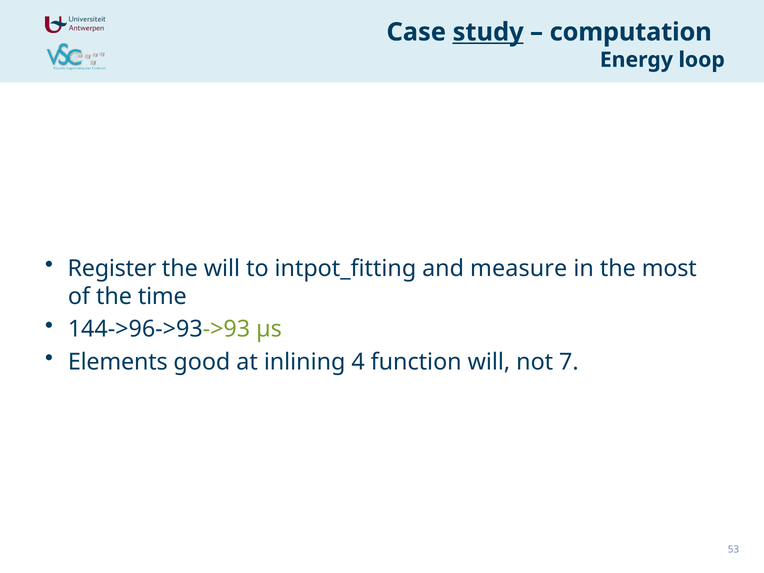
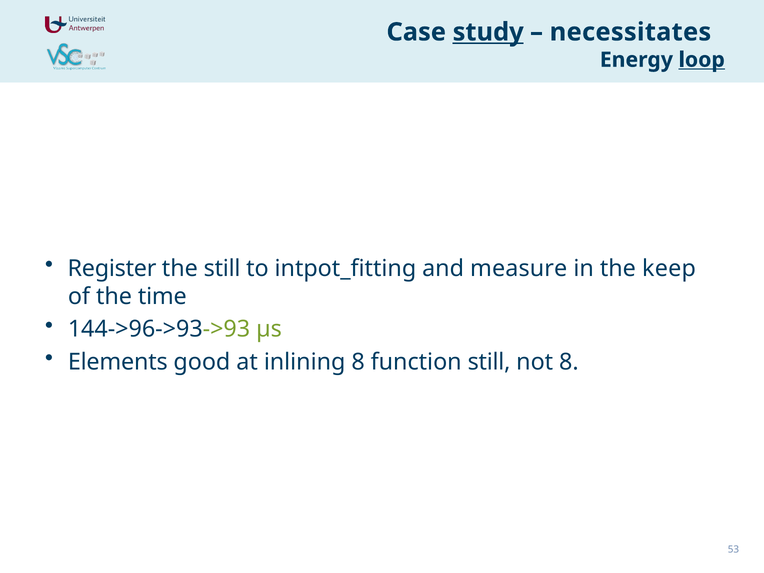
computation: computation -> necessitates (630, 32)
loop underline: none -> present (702, 60)
the will: will -> still (222, 269)
most: most -> keep (669, 269)
inlining 4: 4 -> 8 (358, 362)
function will: will -> still (489, 362)
not 7: 7 -> 8 (569, 362)
